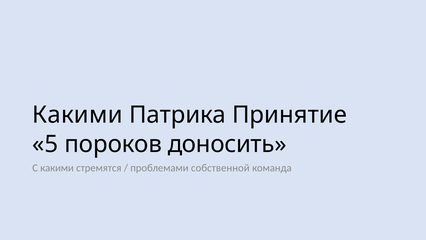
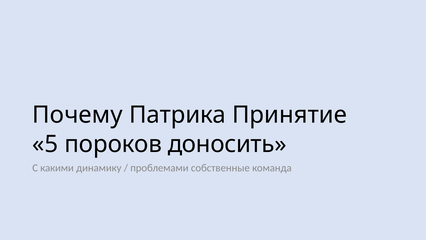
Какими: Какими -> Почему (77, 115)
стремятся: стремятся -> динамику (99, 168)
собственной: собственной -> собственные (220, 168)
